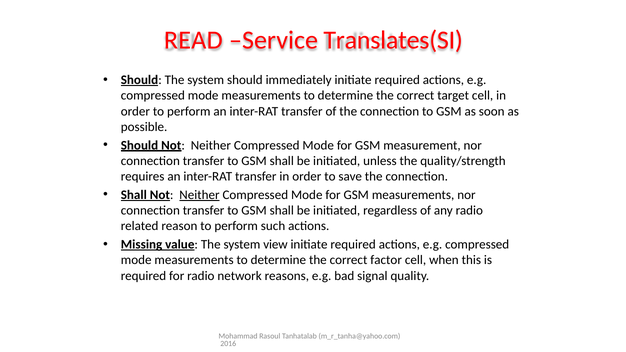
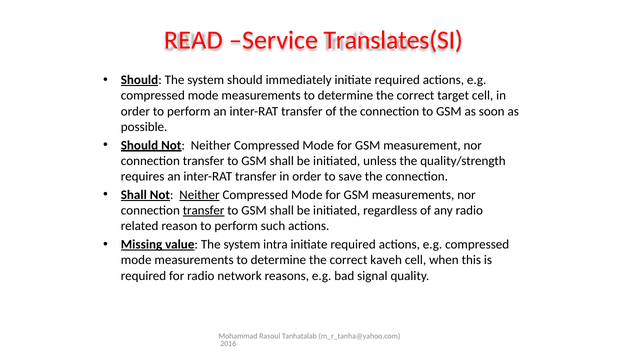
transfer underline: none -> present (204, 211)
view: view -> intra (275, 245)
factor: factor -> kaveh (386, 260)
